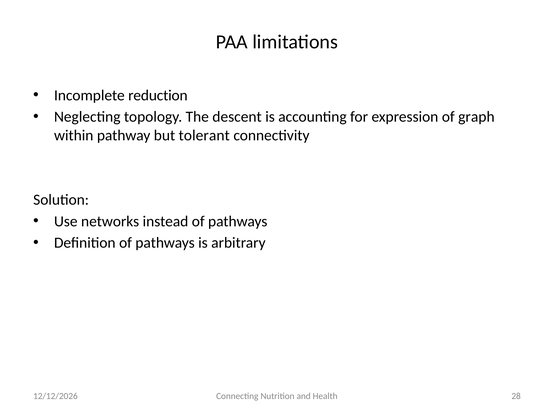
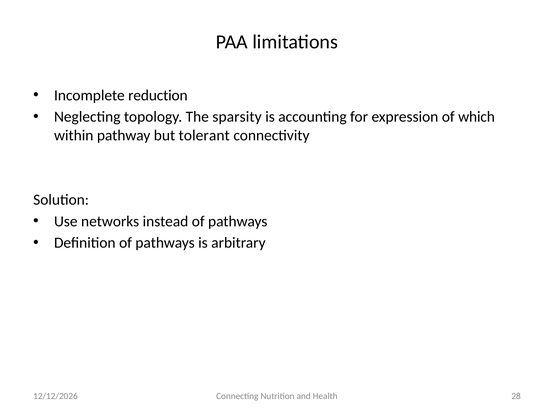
descent: descent -> sparsity (237, 117)
graph: graph -> which (477, 117)
